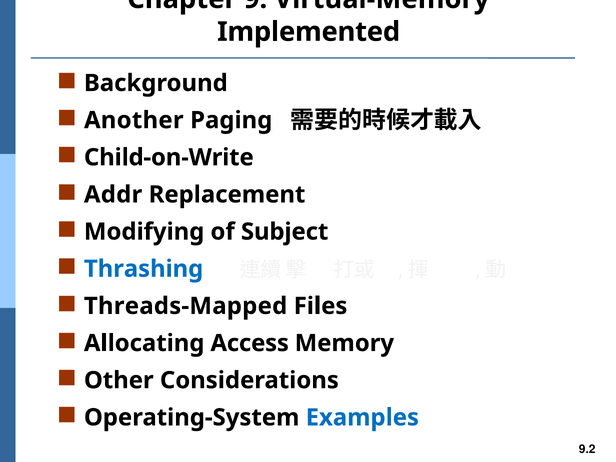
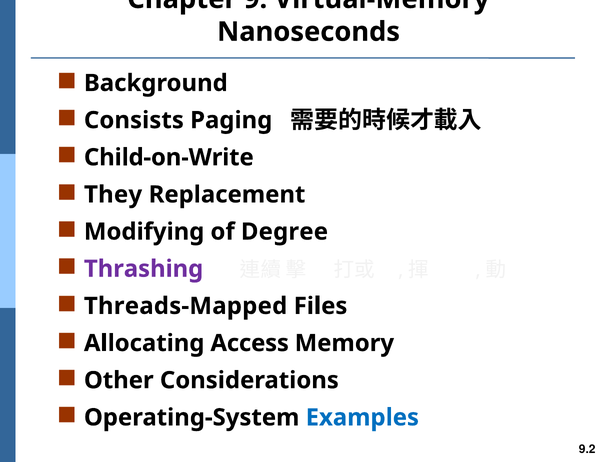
Implemented: Implemented -> Nanoseconds (309, 32)
Another: Another -> Consists (134, 120)
Addr: Addr -> They (113, 195)
Subject: Subject -> Degree (284, 232)
Thrashing colour: blue -> purple (144, 269)
